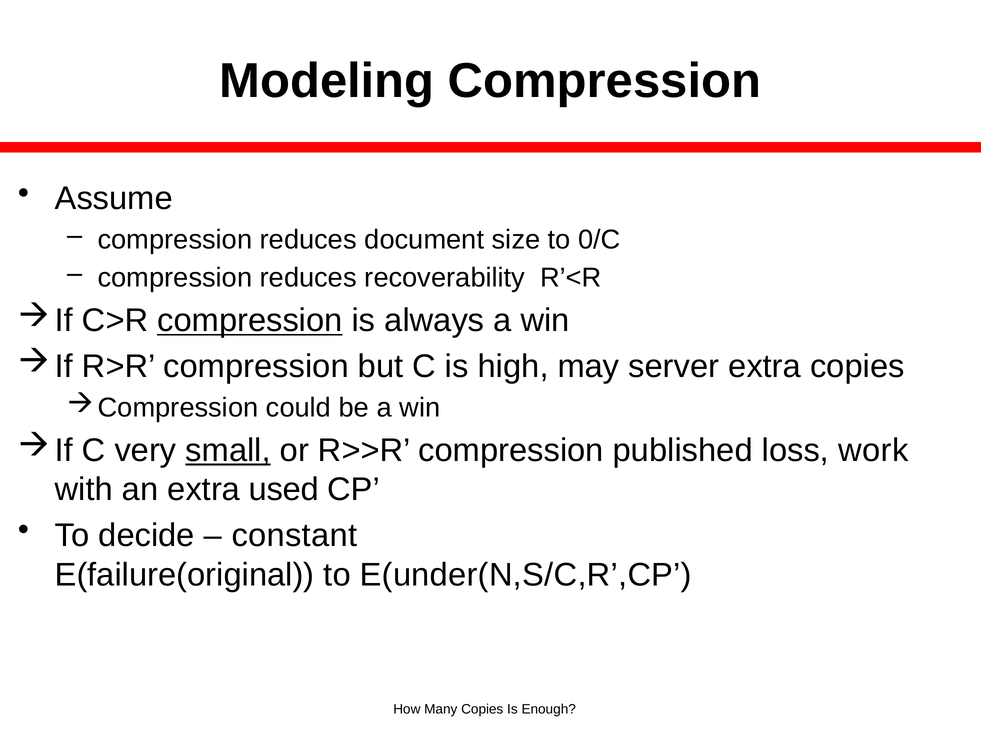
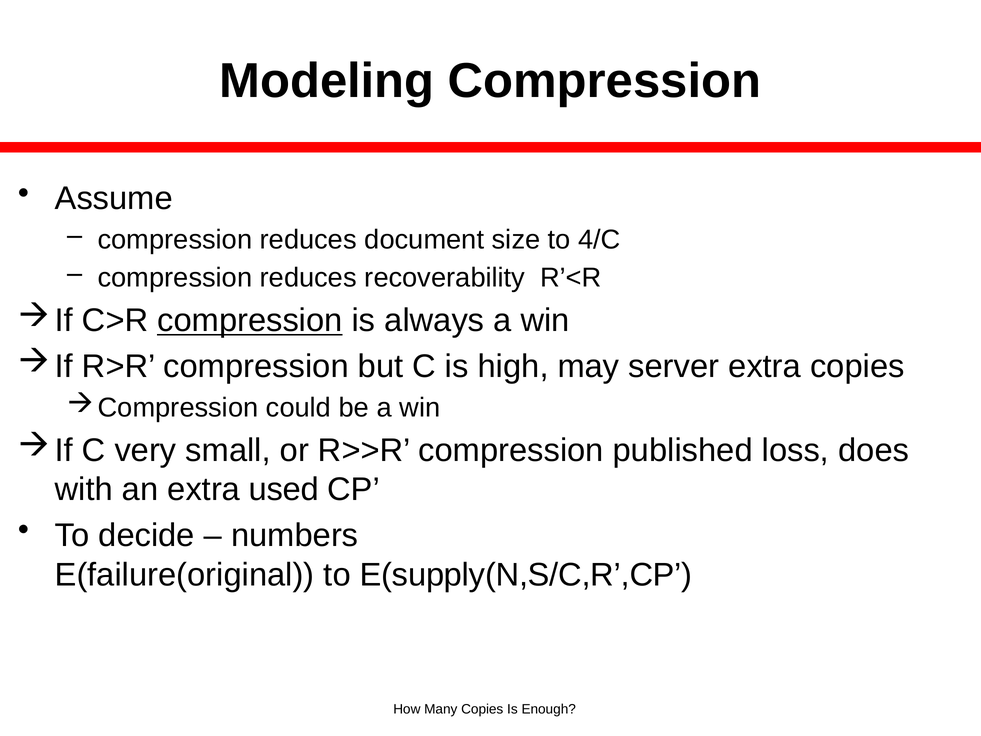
0/C: 0/C -> 4/C (599, 240)
small underline: present -> none (228, 450)
work: work -> does (874, 450)
constant: constant -> numbers (295, 535)
E(under(N,S/C,R’,CP: E(under(N,S/C,R’,CP -> E(supply(N,S/C,R’,CP (526, 575)
